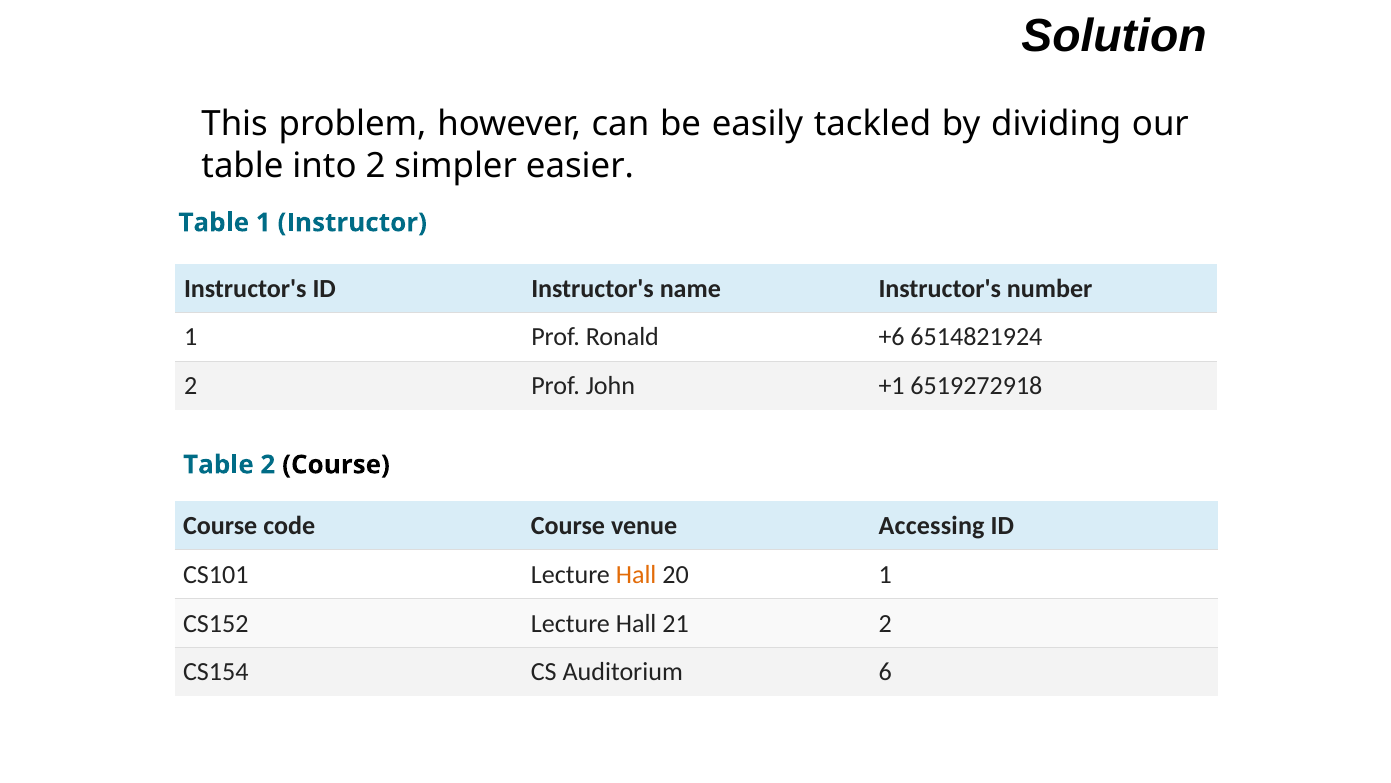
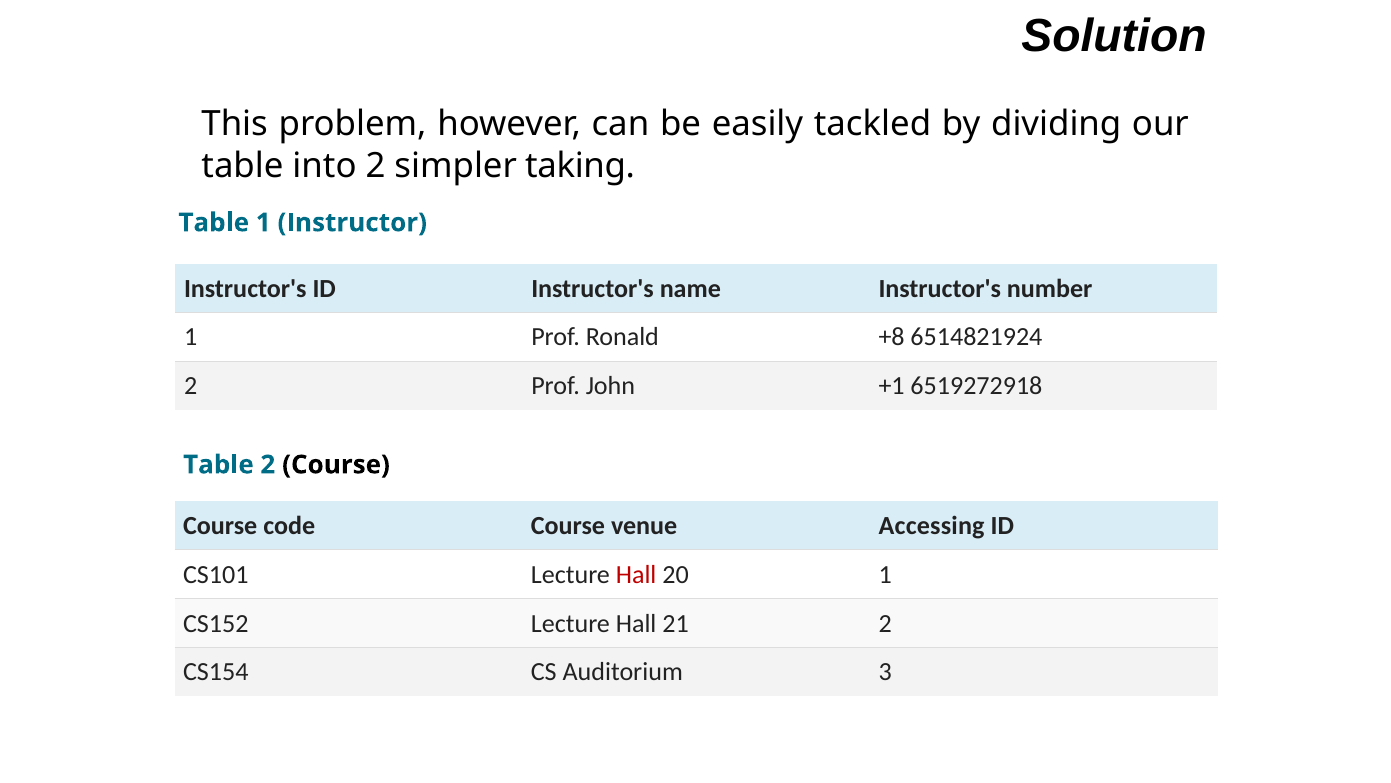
easier: easier -> taking (580, 166)
+6: +6 -> +8 (892, 337)
Hall colour: orange -> red (636, 574)
6: 6 -> 3 (885, 672)
